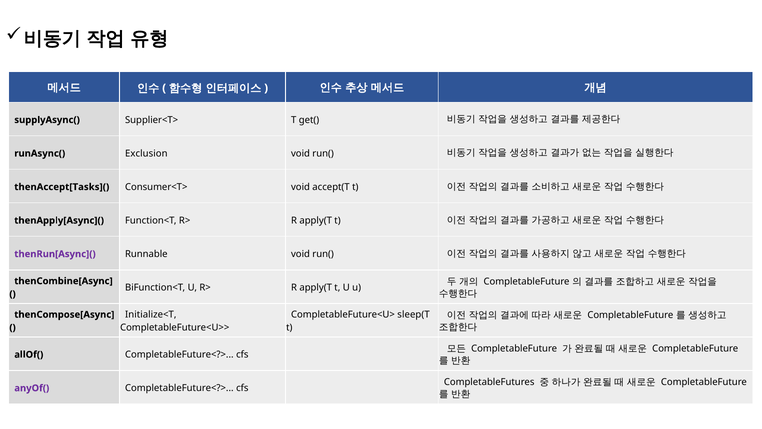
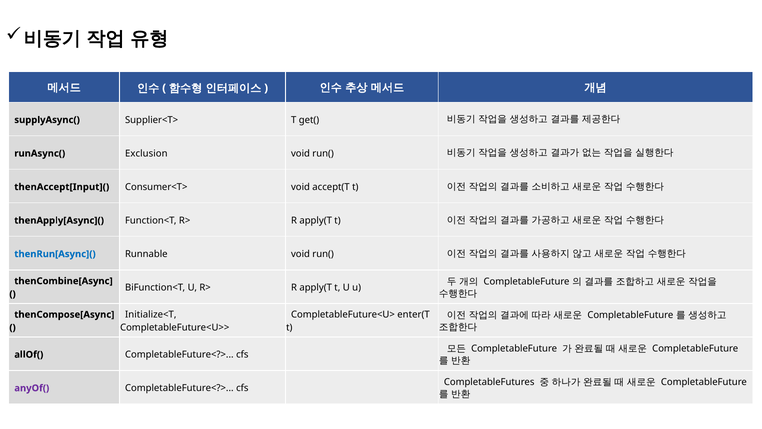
thenAccept[Tasks](: thenAccept[Tasks]( -> thenAccept[Input]( (62, 187)
thenRun[Async]( colour: purple -> blue (55, 254)
sleep(T: sleep(T -> enter(T (414, 314)
